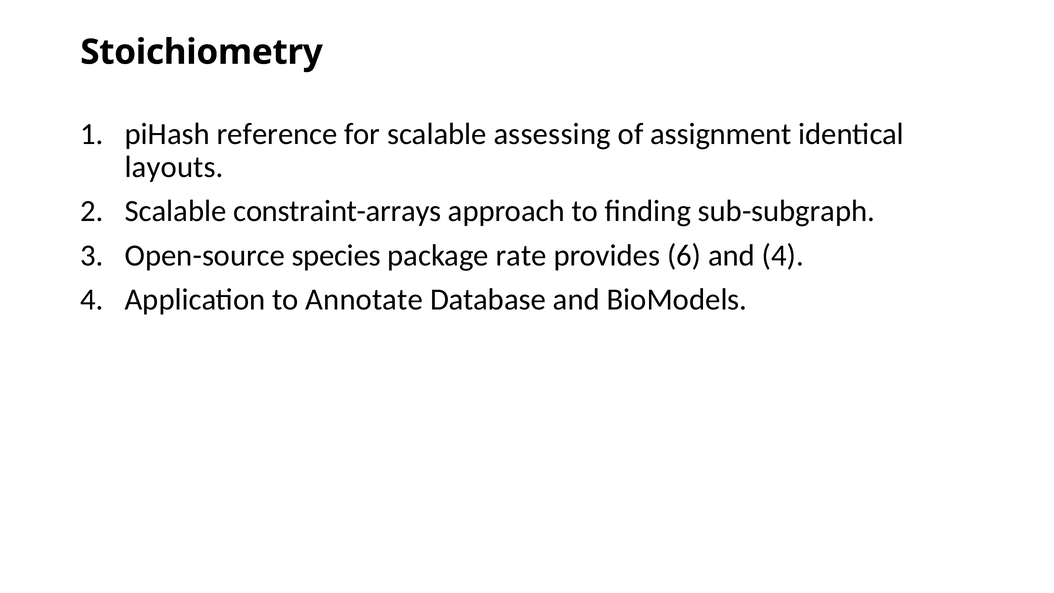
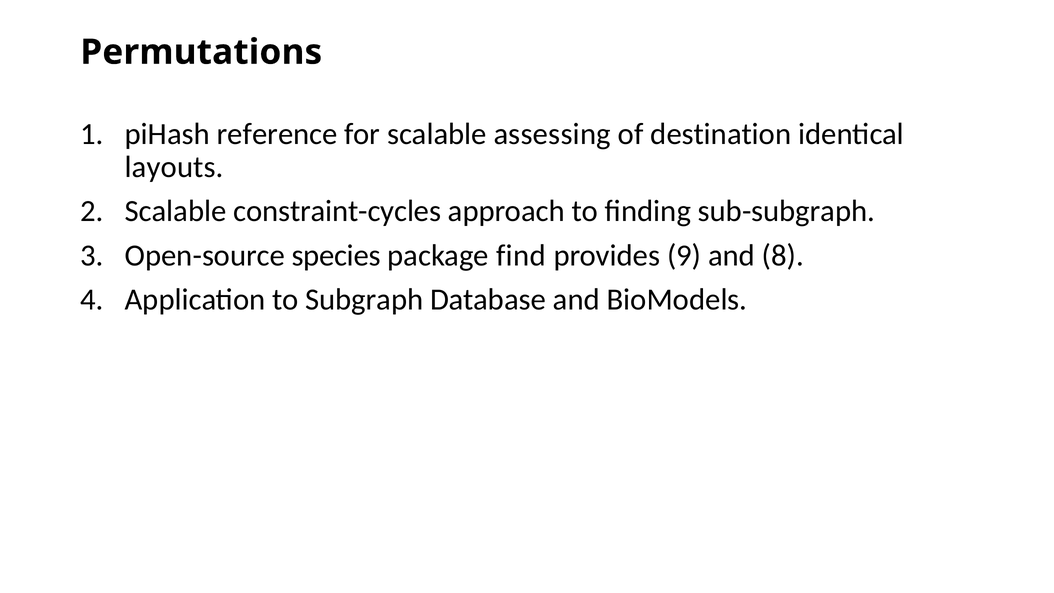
Stoichiometry: Stoichiometry -> Permutations (201, 52)
assignment: assignment -> destination (721, 134)
constraint-arrays: constraint-arrays -> constraint-cycles (337, 211)
rate: rate -> find (521, 255)
6: 6 -> 9 (684, 255)
and 4: 4 -> 8 (783, 255)
Annotate: Annotate -> Subgraph (364, 300)
